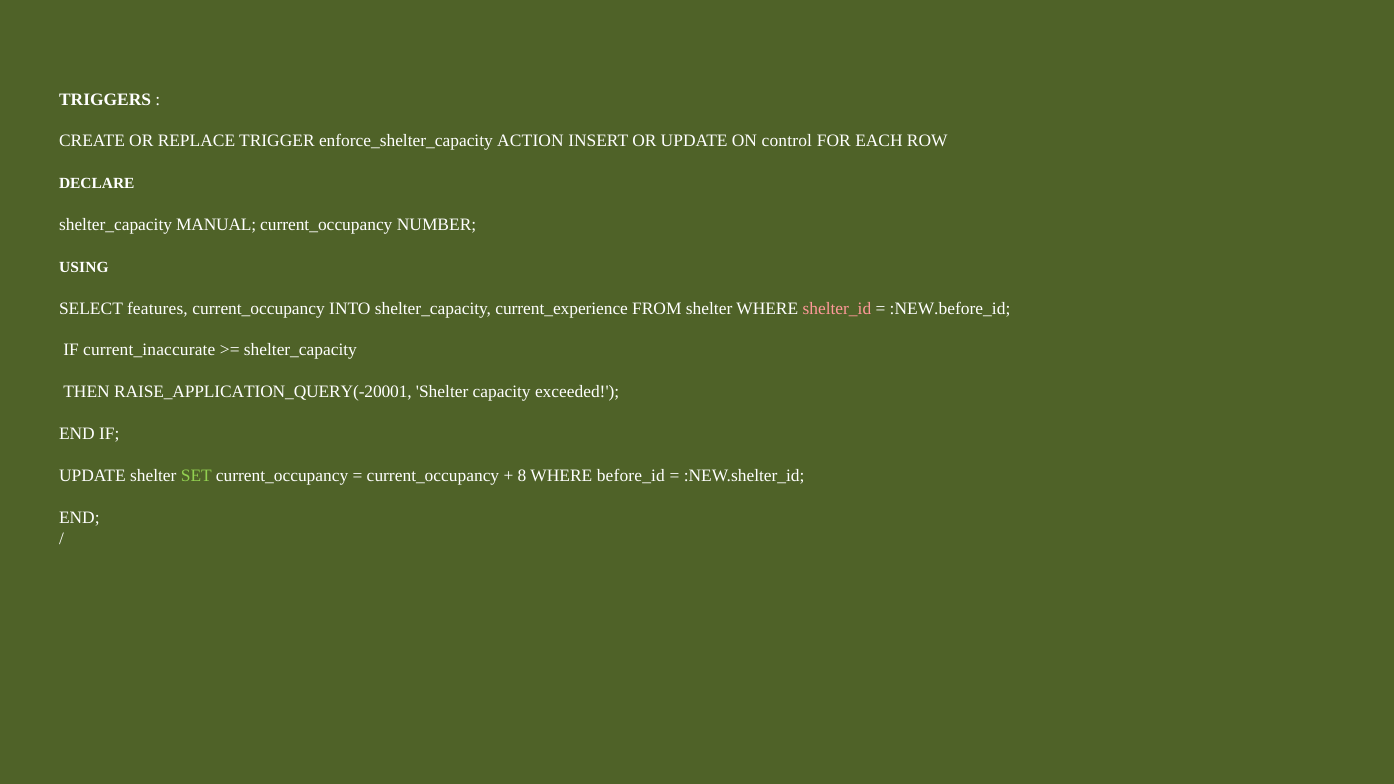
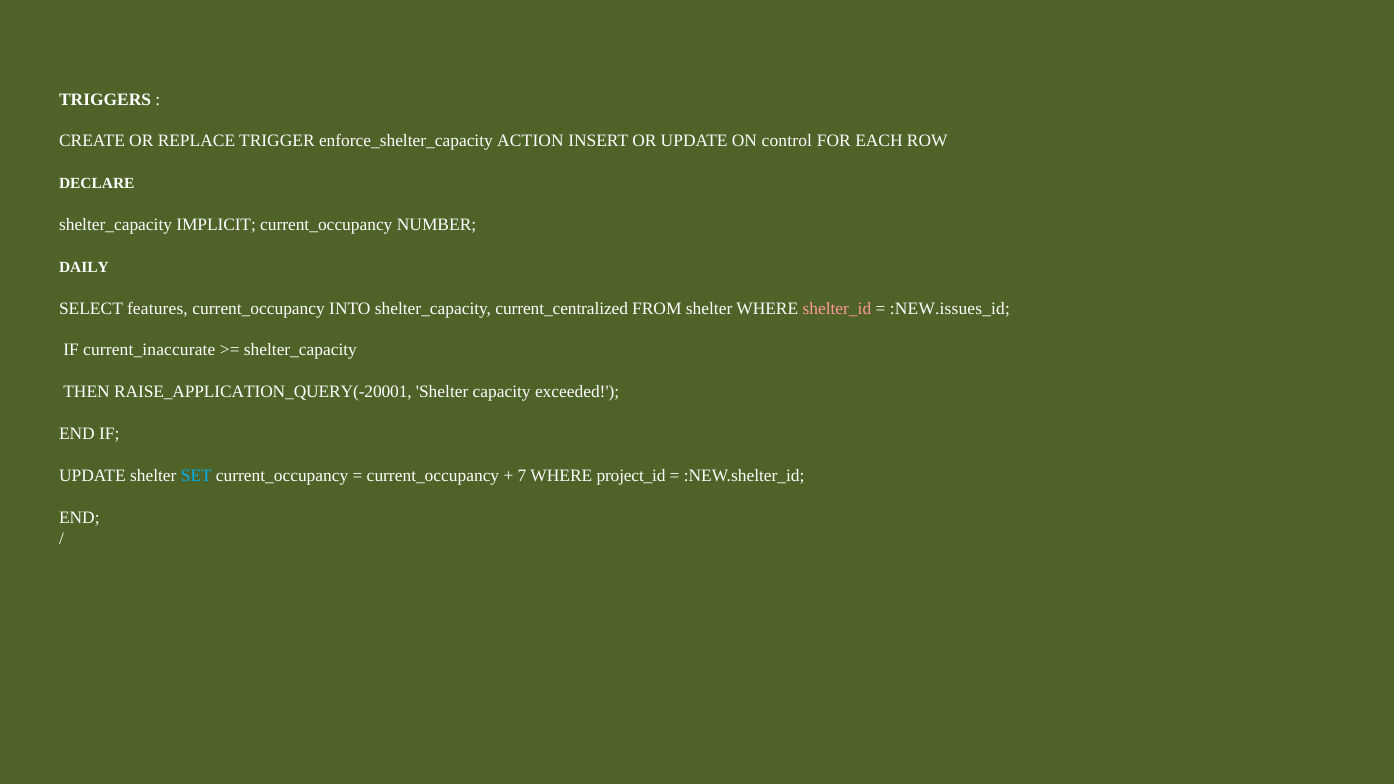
MANUAL: MANUAL -> IMPLICIT (216, 225)
USING: USING -> DAILY (84, 267)
current_experience: current_experience -> current_centralized (562, 308)
:NEW.before_id: :NEW.before_id -> :NEW.issues_id (950, 308)
SET colour: light green -> light blue (196, 476)
8: 8 -> 7 (522, 476)
before_id: before_id -> project_id (631, 476)
